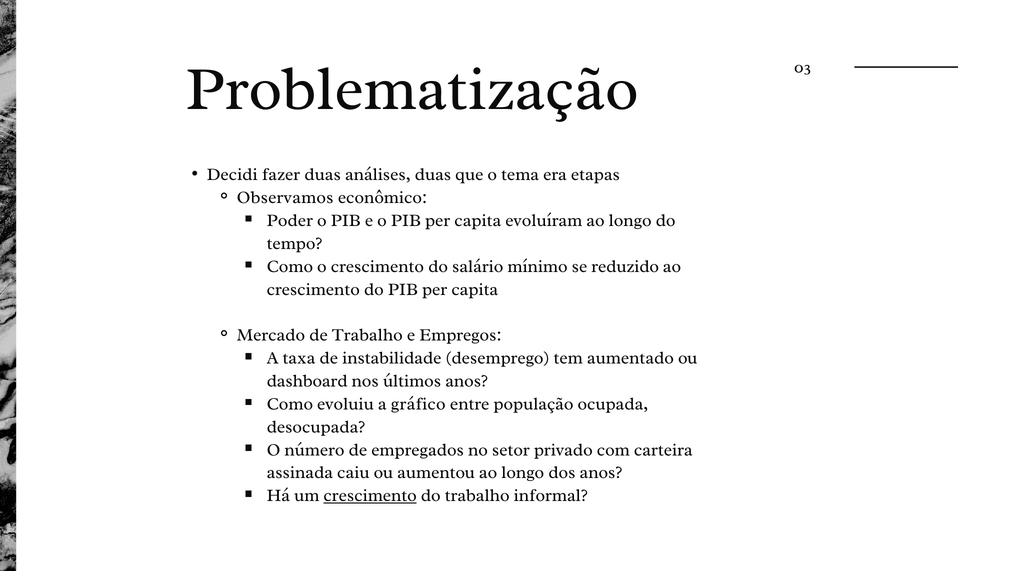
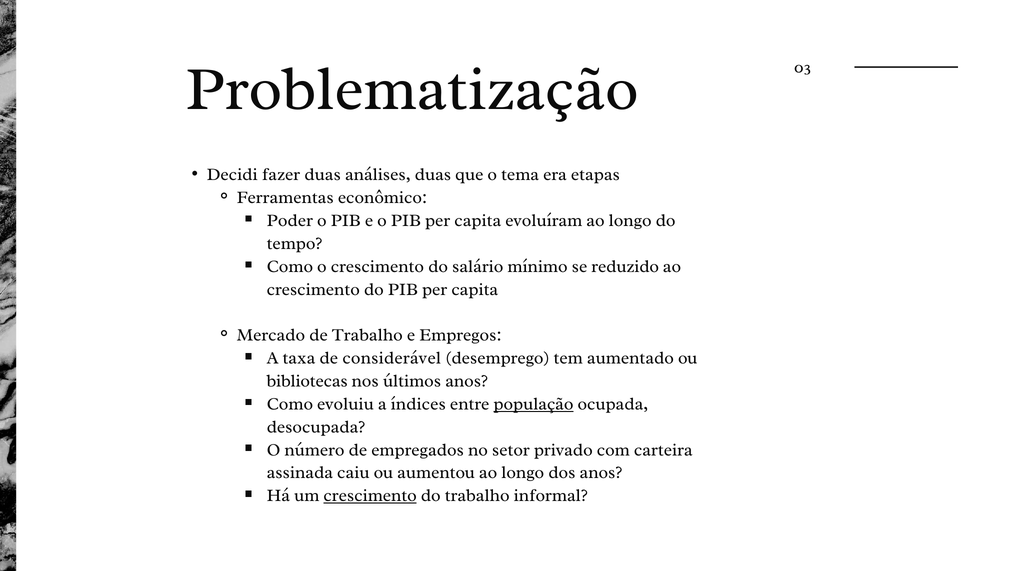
Observamos: Observamos -> Ferramentas (285, 198)
instabilidade: instabilidade -> considerável (392, 358)
dashboard: dashboard -> bibliotecas (307, 381)
gráfico: gráfico -> índices (418, 404)
população underline: none -> present (533, 404)
